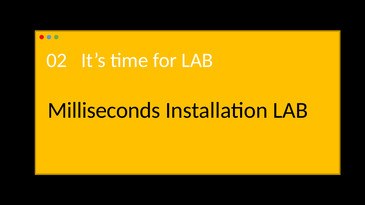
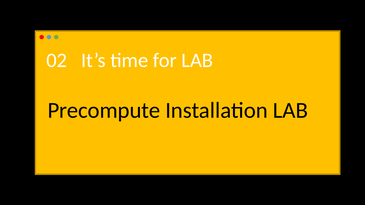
Milliseconds: Milliseconds -> Precompute (104, 110)
